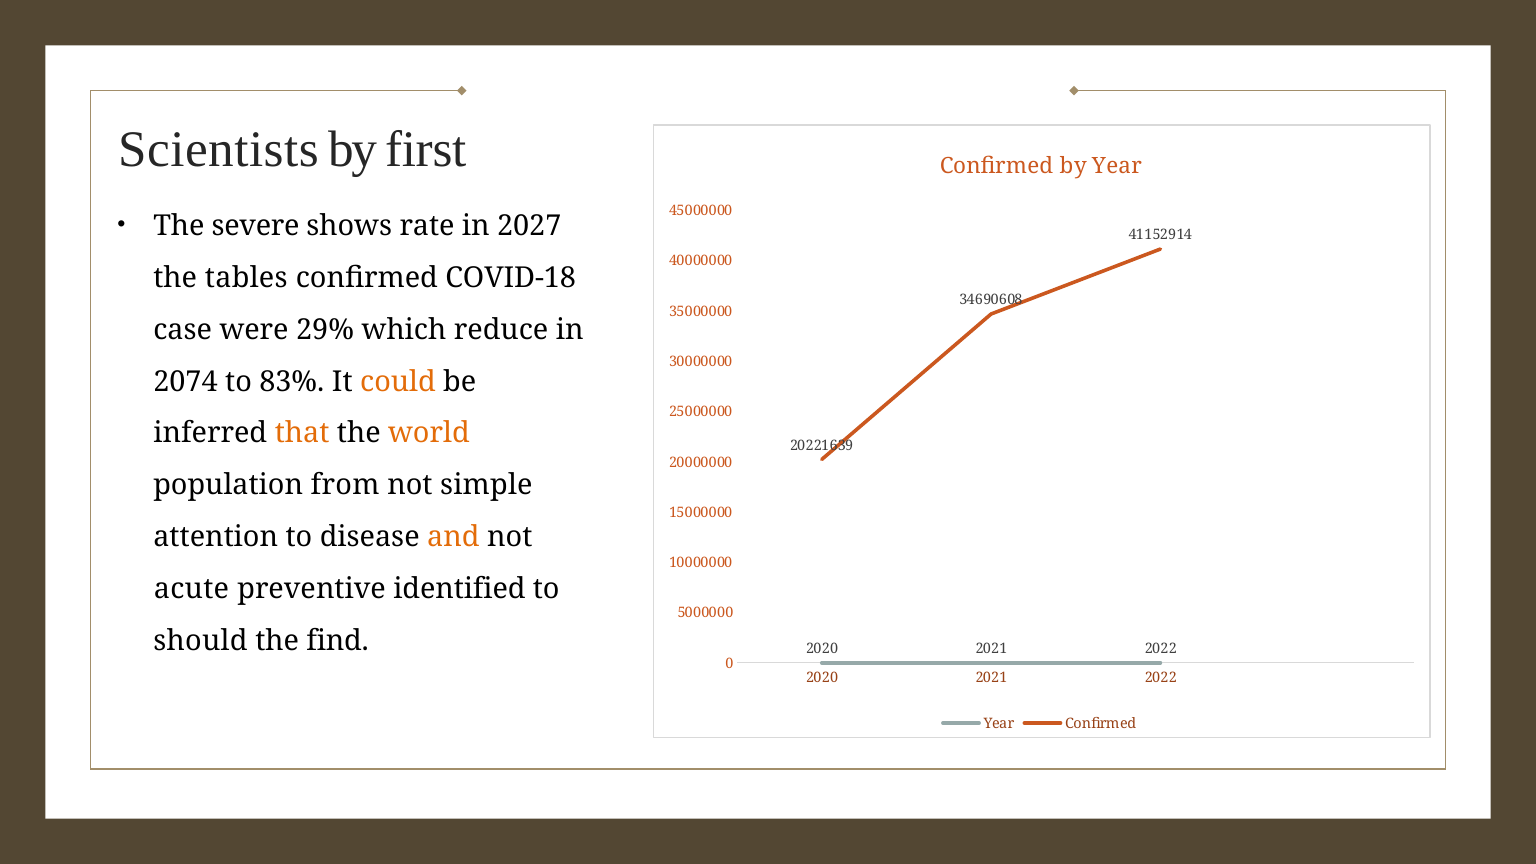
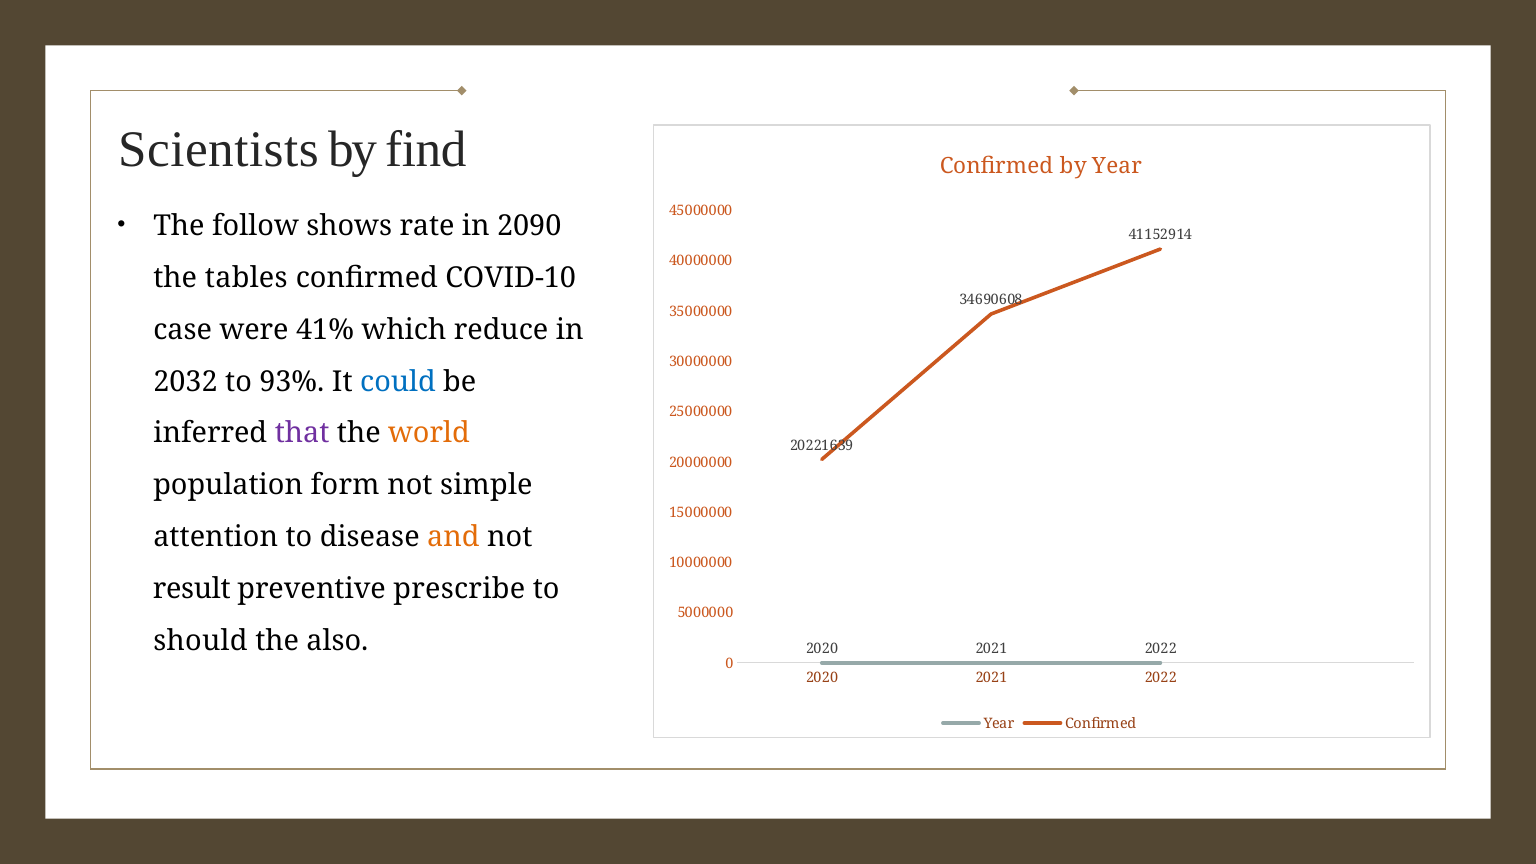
first: first -> find (426, 150)
severe: severe -> follow (255, 226)
2027: 2027 -> 2090 (529, 226)
COVID-18: COVID-18 -> COVID-10 (511, 278)
29%: 29% -> 41% (325, 330)
2074: 2074 -> 2032 (185, 382)
83%: 83% -> 93% (292, 382)
could colour: orange -> blue (398, 382)
that colour: orange -> purple (302, 433)
from: from -> form (345, 485)
acute: acute -> result (192, 589)
identified: identified -> prescribe (459, 589)
find: find -> also (337, 641)
